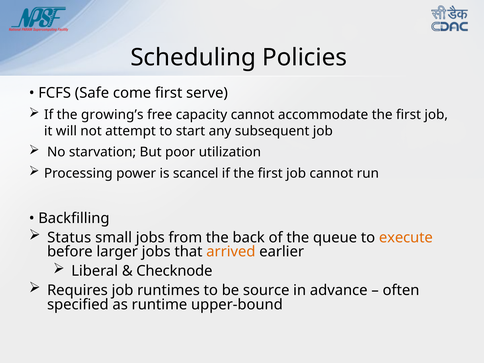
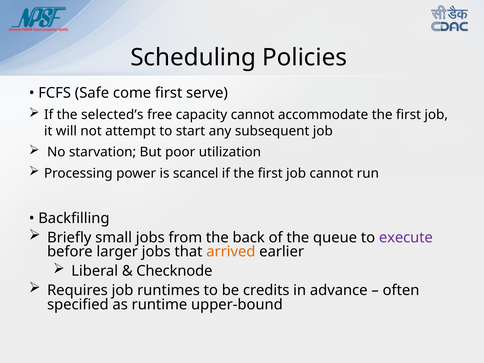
growing’s: growing’s -> selected’s (112, 115)
Status: Status -> Briefly (69, 238)
execute colour: orange -> purple (406, 238)
source: source -> credits (266, 290)
